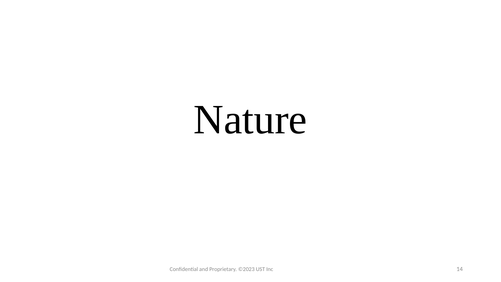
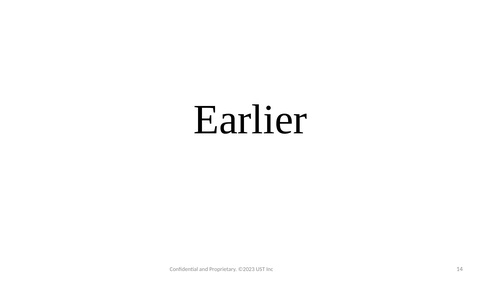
Nature: Nature -> Earlier (250, 120)
